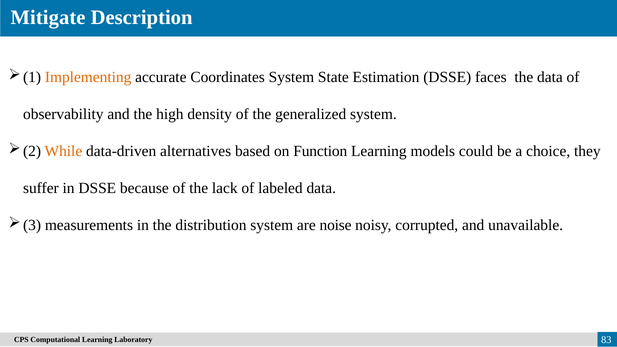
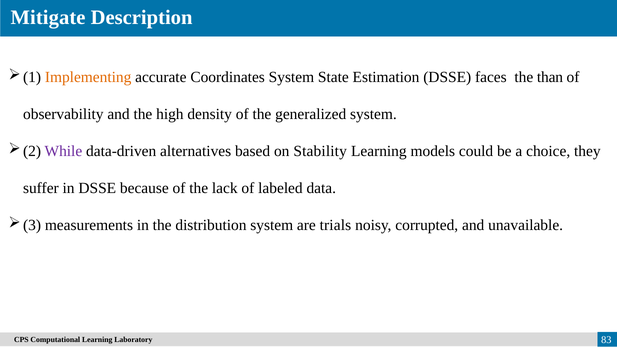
the data: data -> than (550, 77)
While colour: orange -> purple (63, 151)
Function: Function -> Stability (320, 151)
noise: noise -> trials (335, 225)
